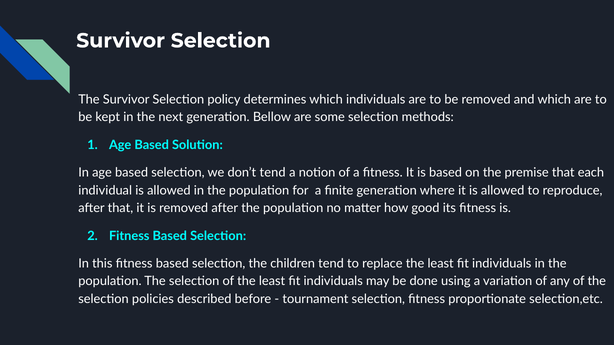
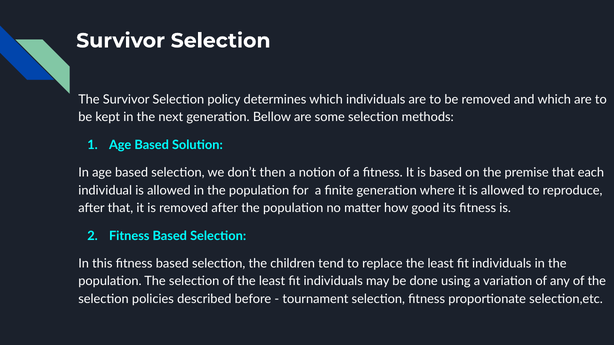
don’t tend: tend -> then (273, 173)
